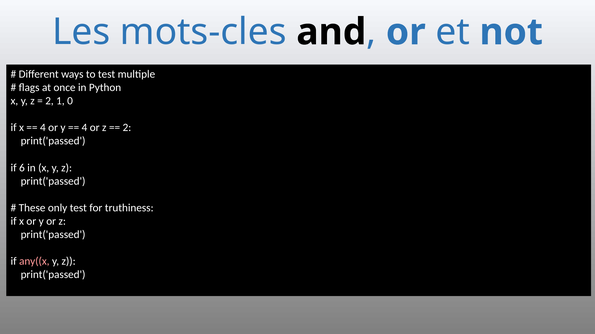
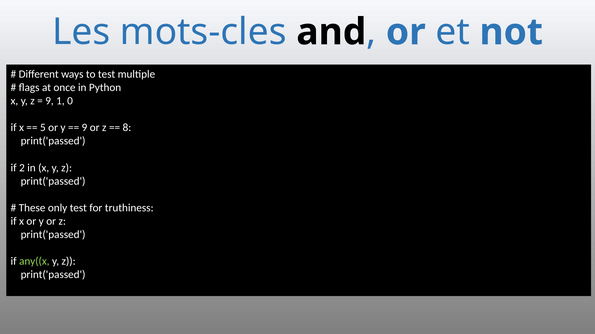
2: 2 -> 9 (49, 101)
4: 4 -> 5 (43, 128)
4: 4 -> 9 (84, 128)
2: 2 -> 8 (127, 128)
6: 6 -> 2 (22, 168)
any((x colour: pink -> light green (34, 262)
